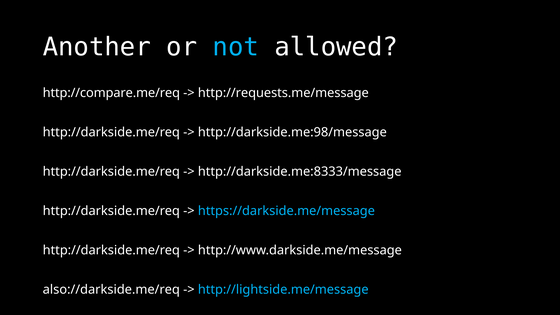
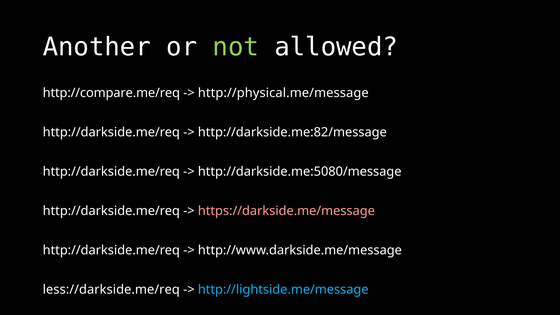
not colour: light blue -> light green (236, 47)
http://requests.me/message: http://requests.me/message -> http://physical.me/message (283, 93)
http://darkside.me:98/message: http://darkside.me:98/message -> http://darkside.me:82/message (292, 132)
http://darkside.me:8333/message: http://darkside.me:8333/message -> http://darkside.me:5080/message (300, 172)
https://darkside.me/message colour: light blue -> pink (286, 211)
also://darkside.me/req: also://darkside.me/req -> less://darkside.me/req (111, 290)
